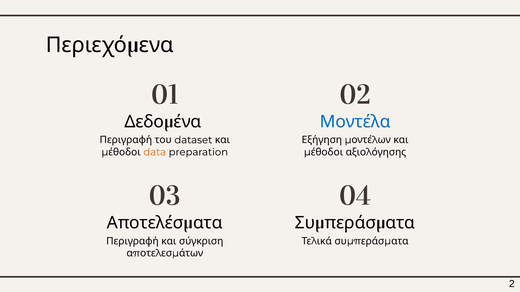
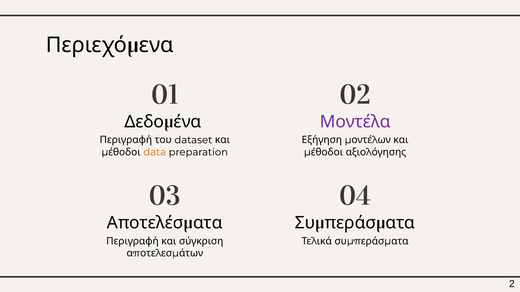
Μοντέλα colour: blue -> purple (355, 122)
